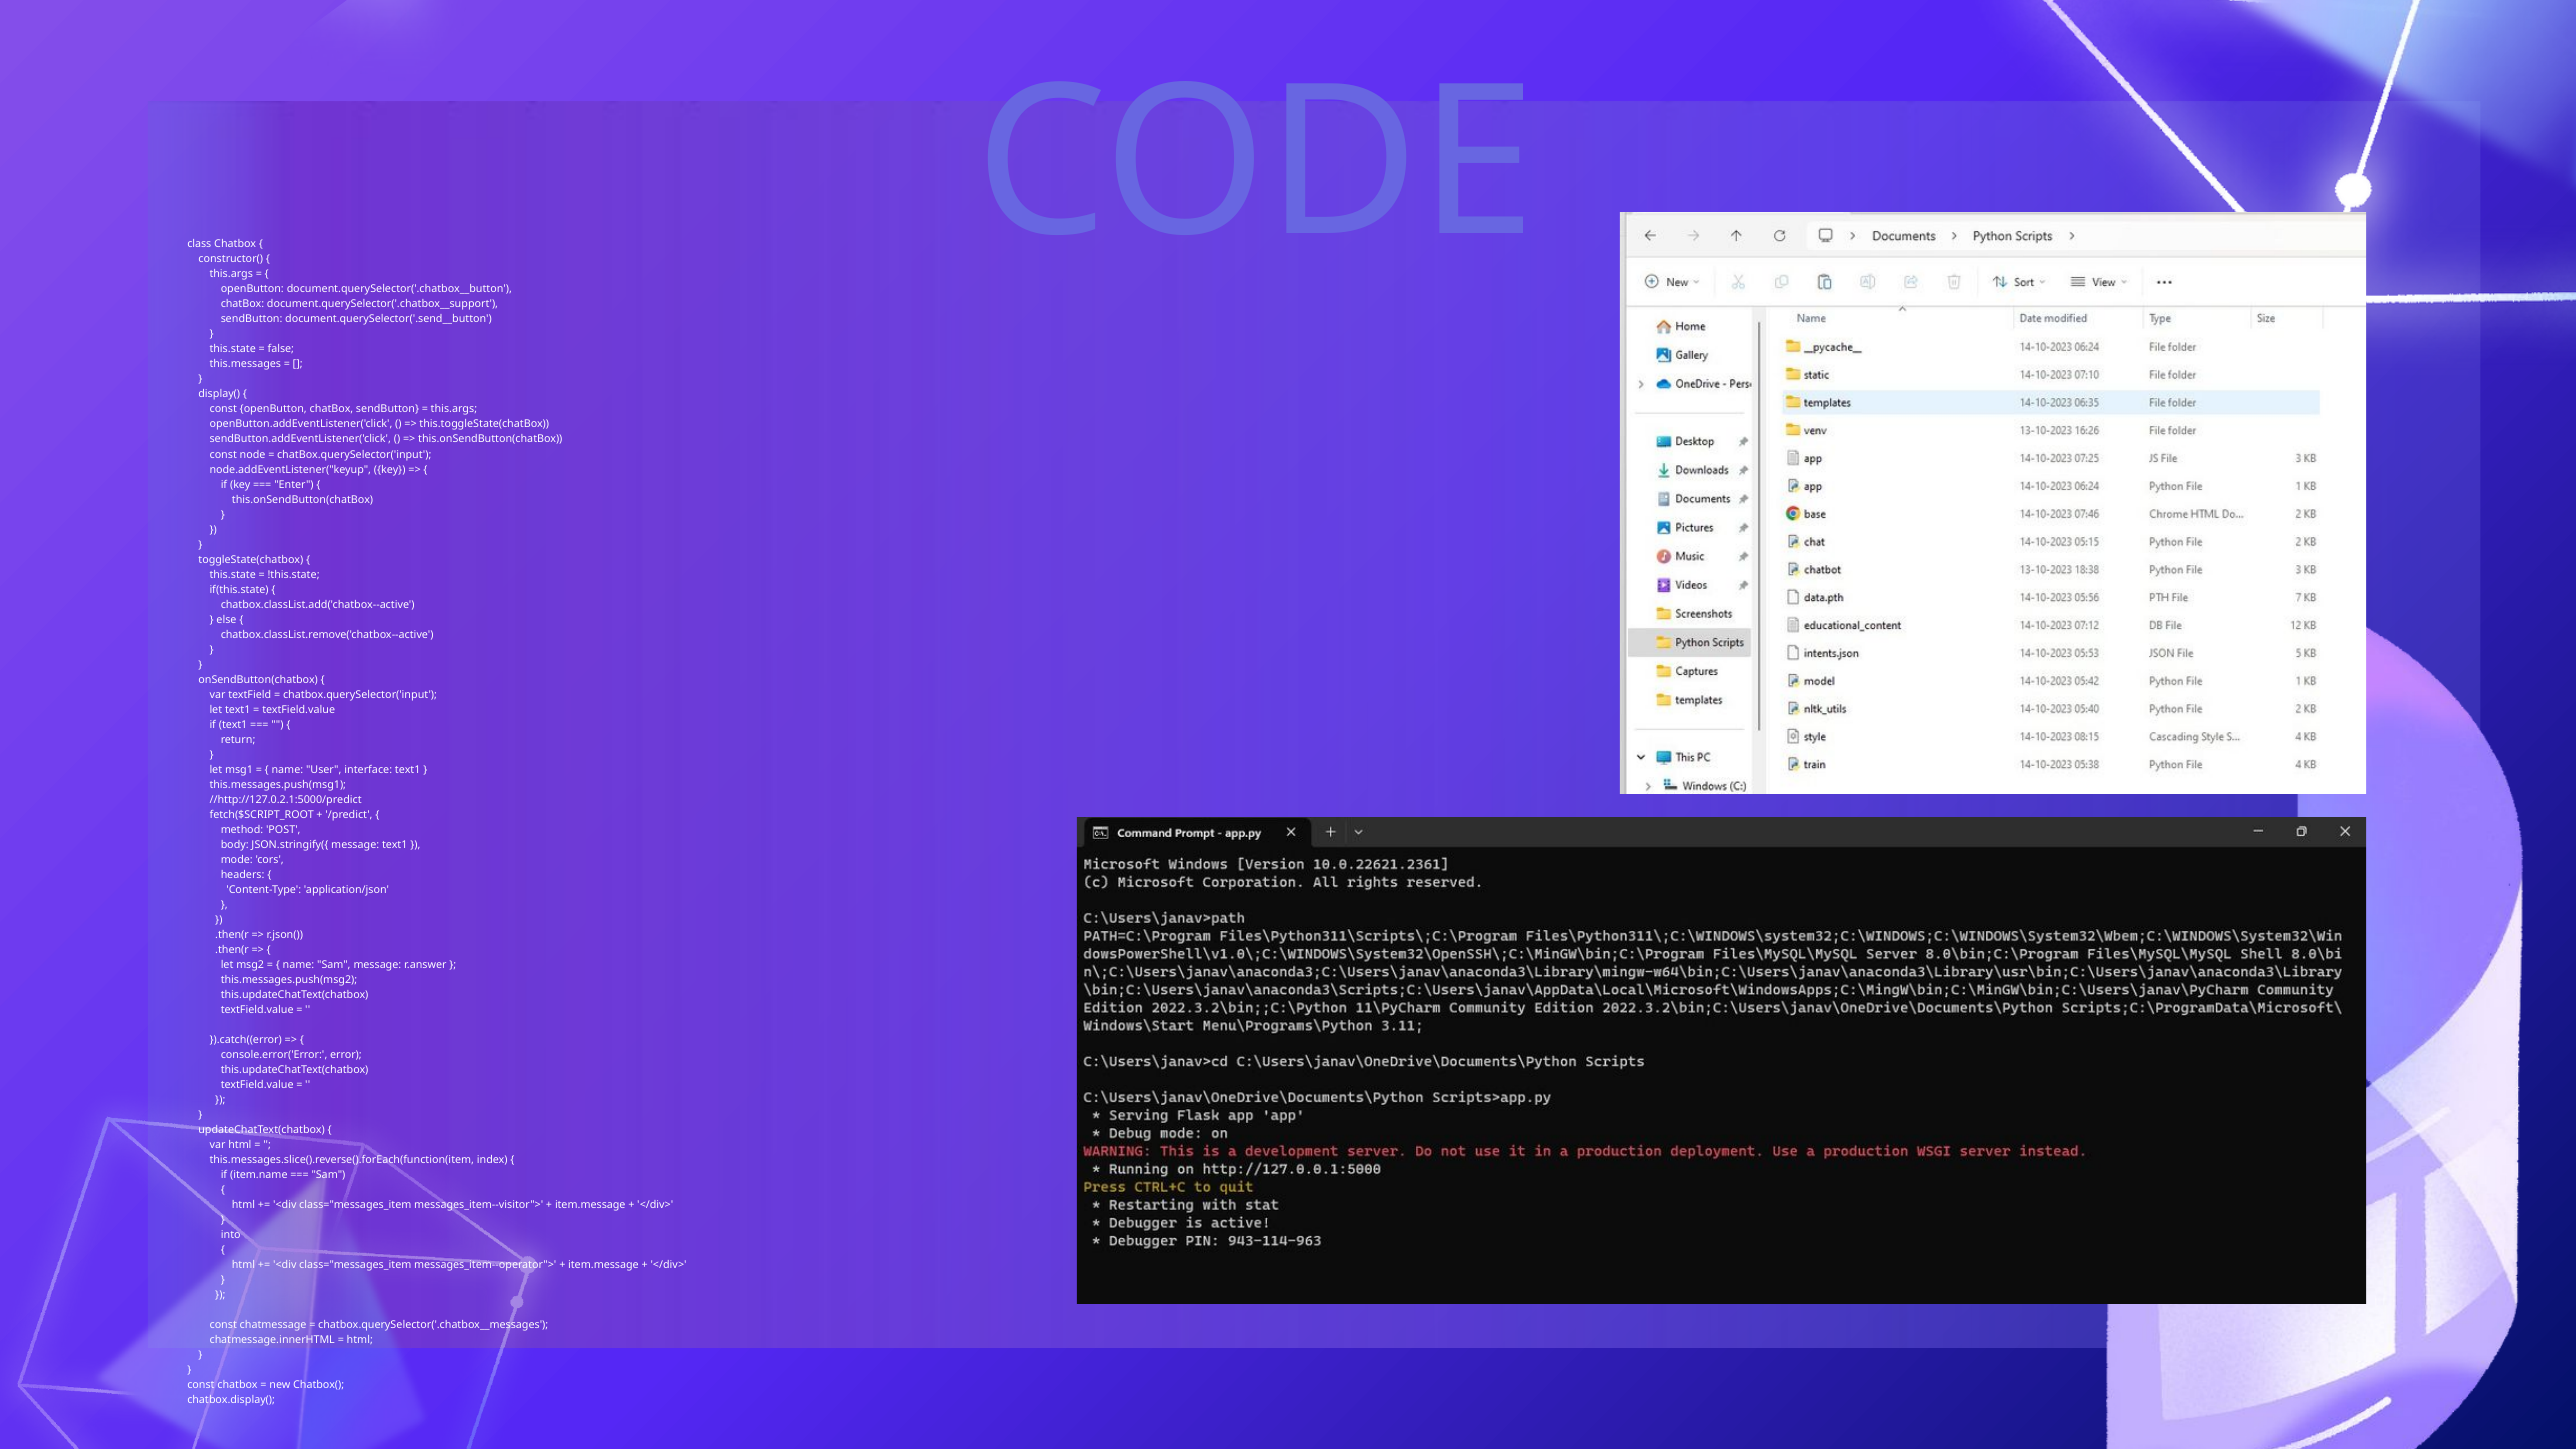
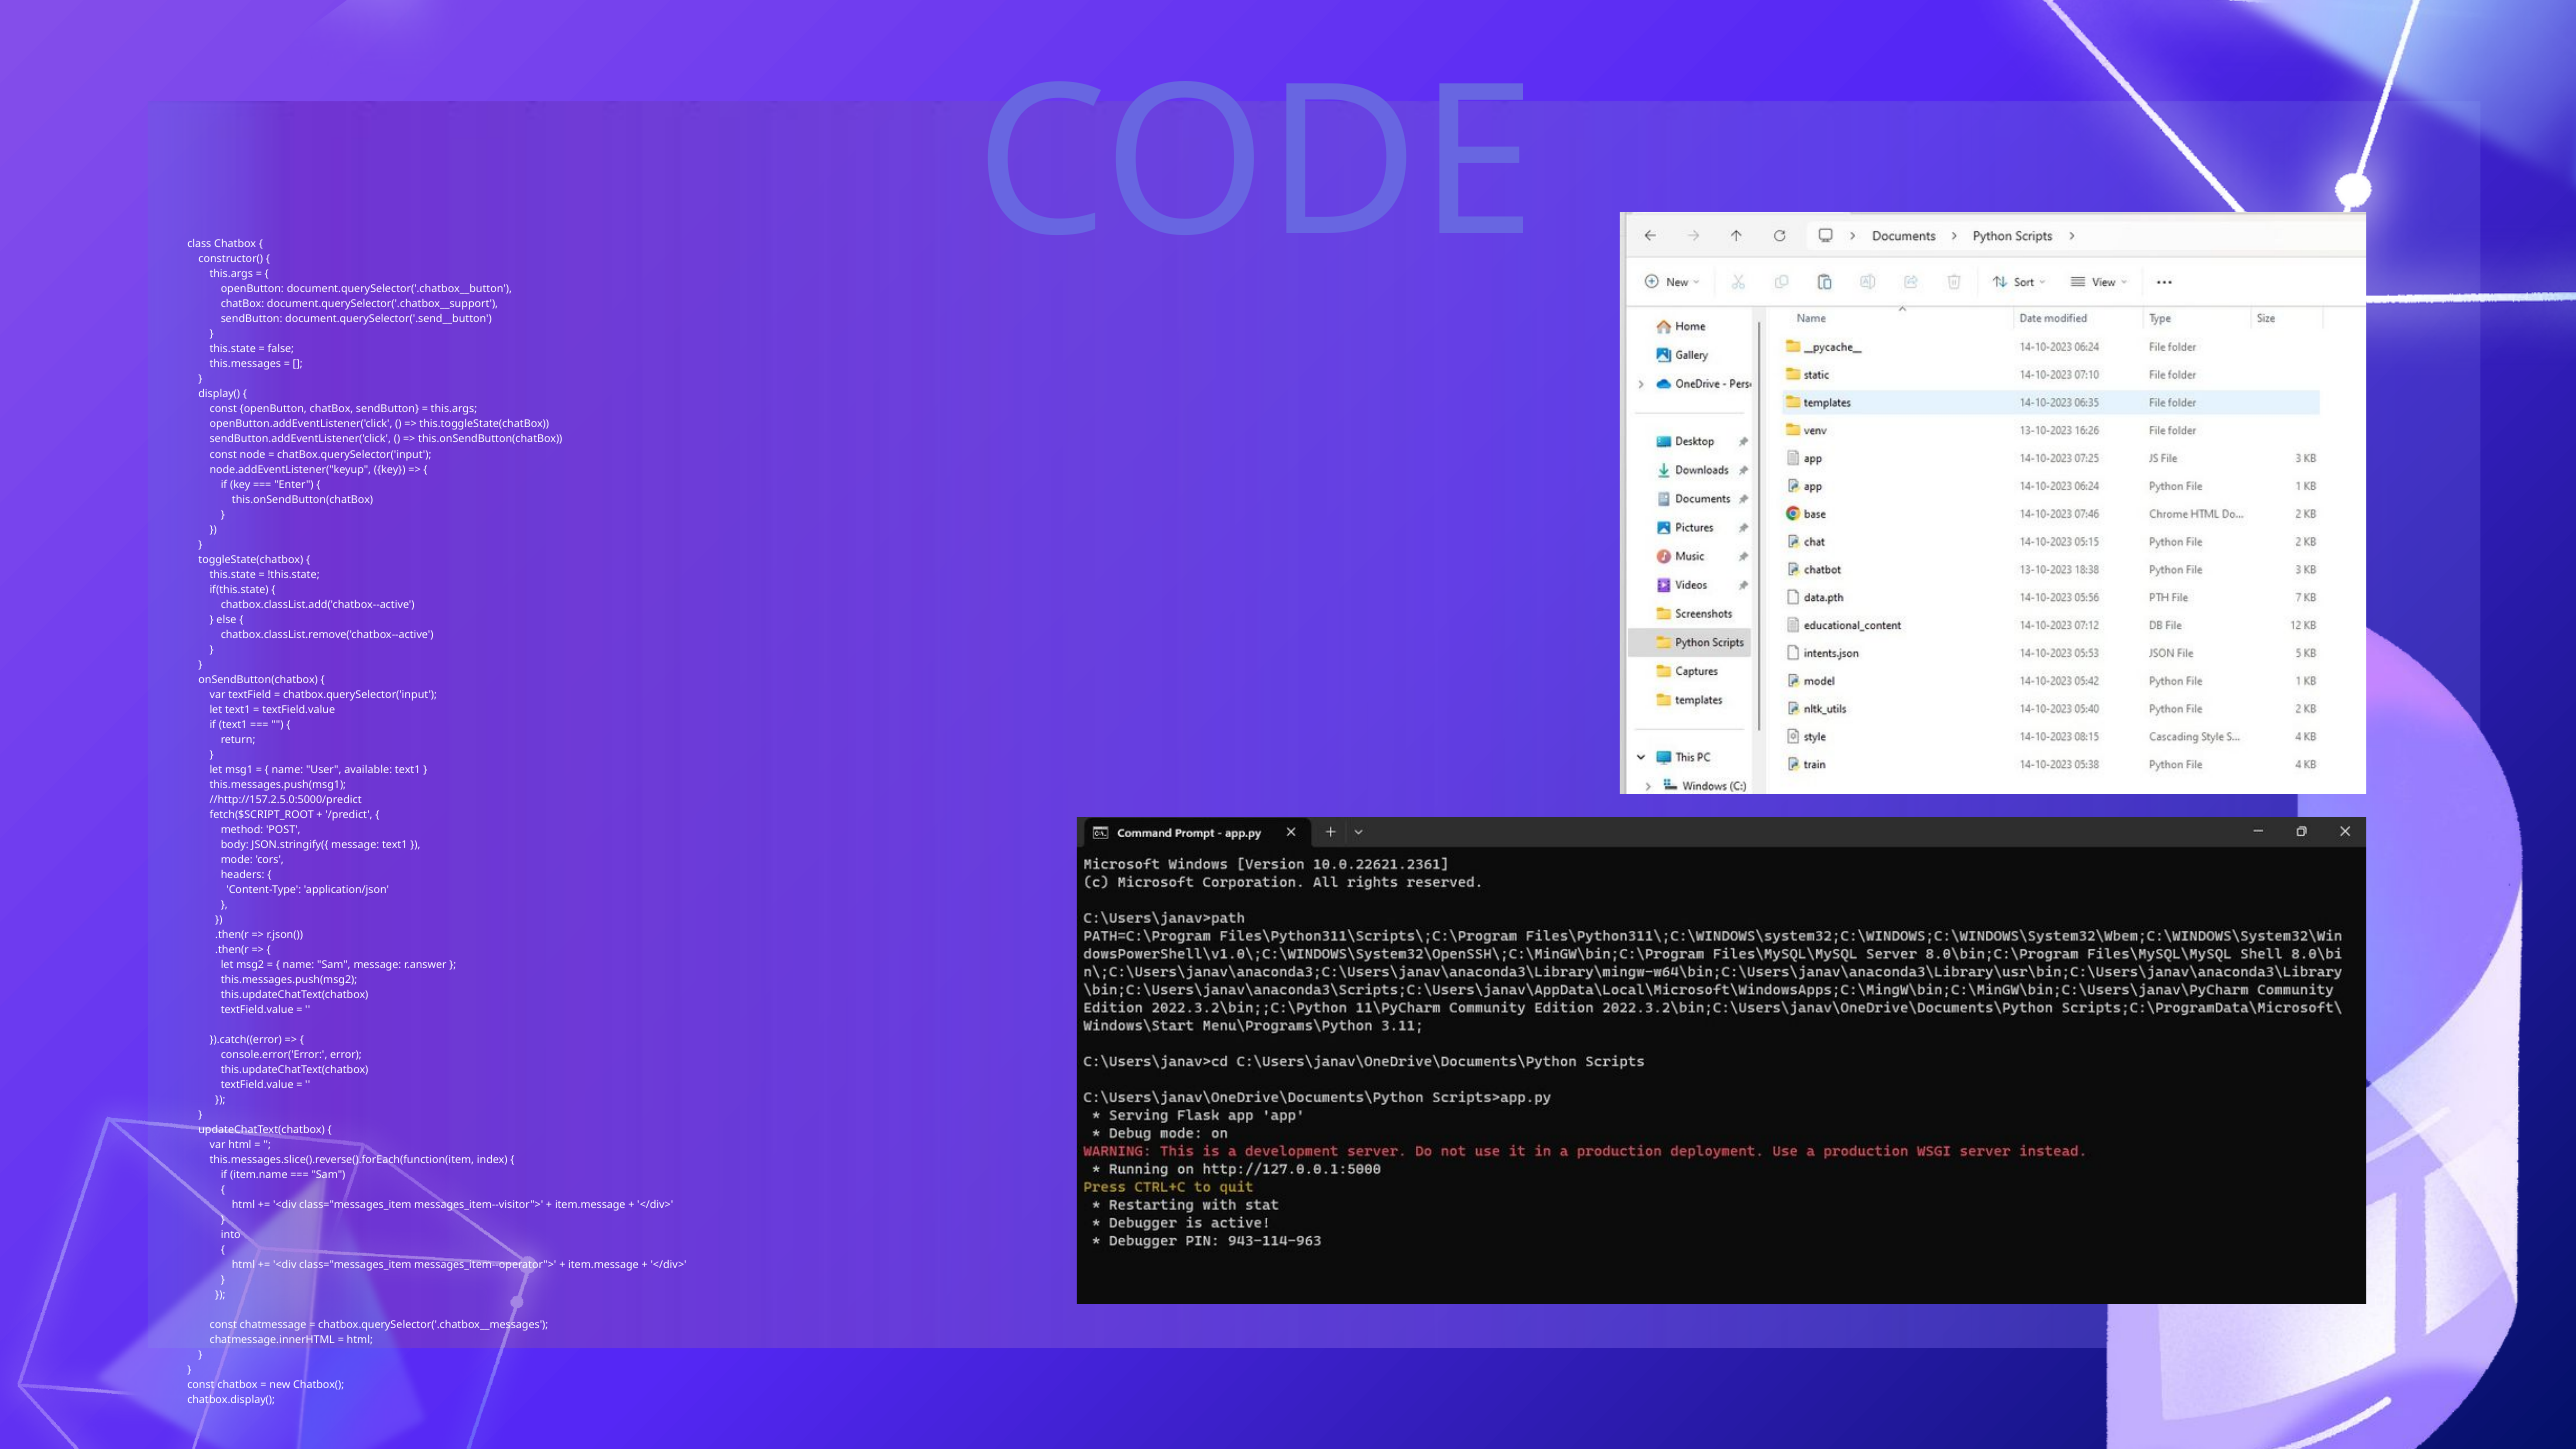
interface: interface -> available (368, 770)
//http://127.0.2.1:5000/predict: //http://127.0.2.1:5000/predict -> //http://157.2.5.0:5000/predict (286, 800)
